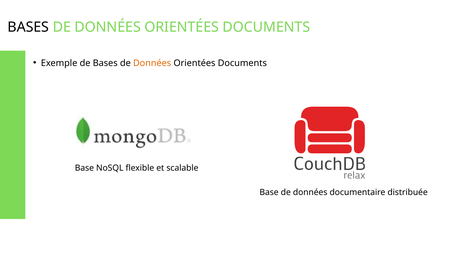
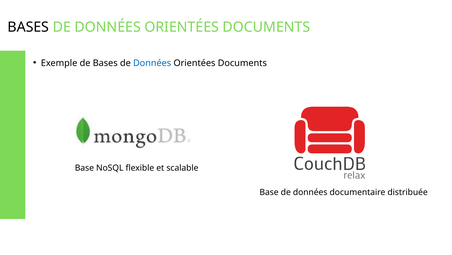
Données colour: orange -> blue (152, 63)
